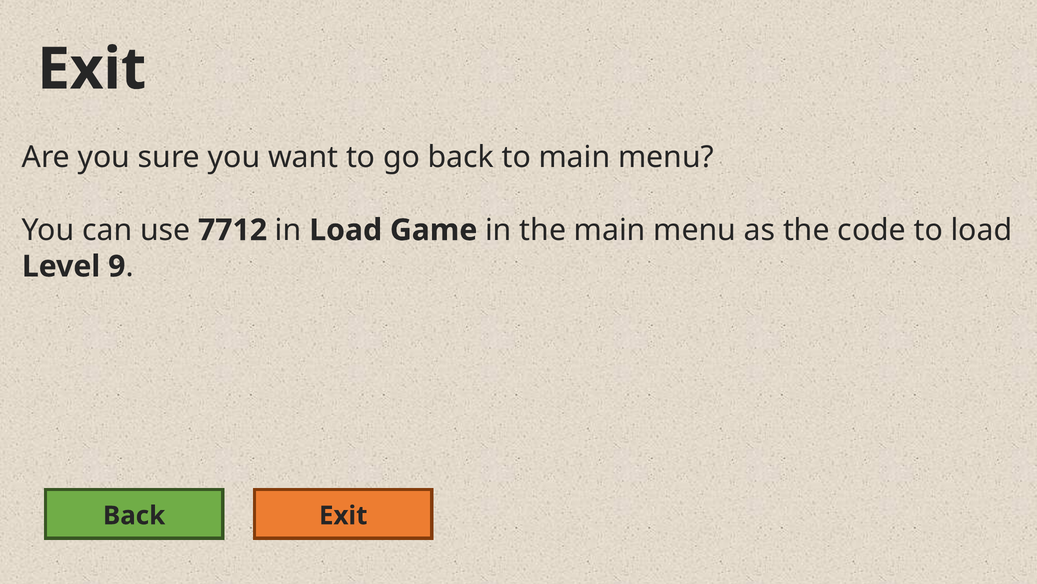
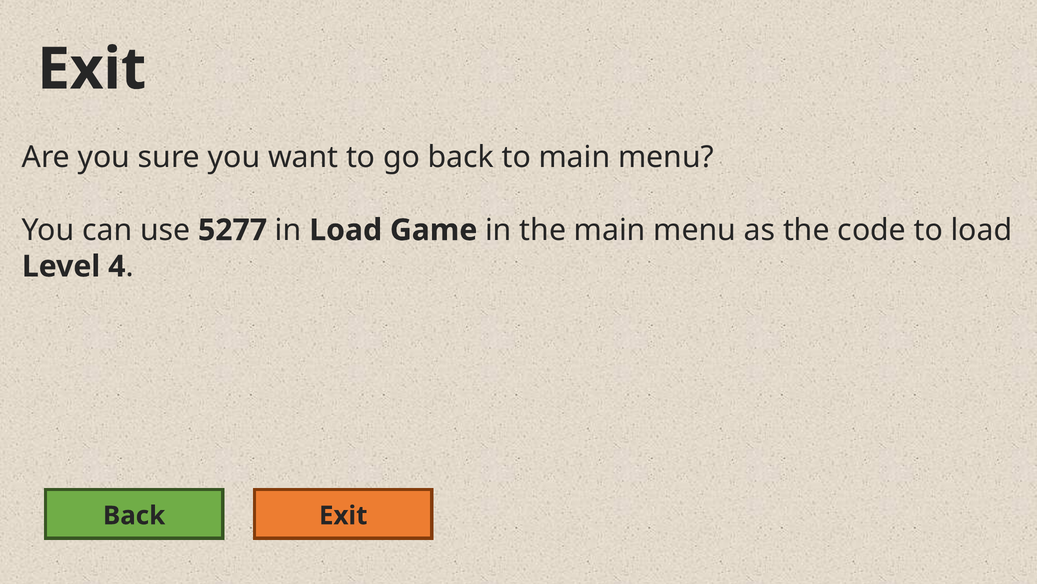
7712: 7712 -> 5277 (233, 230)
9: 9 -> 4 (117, 266)
